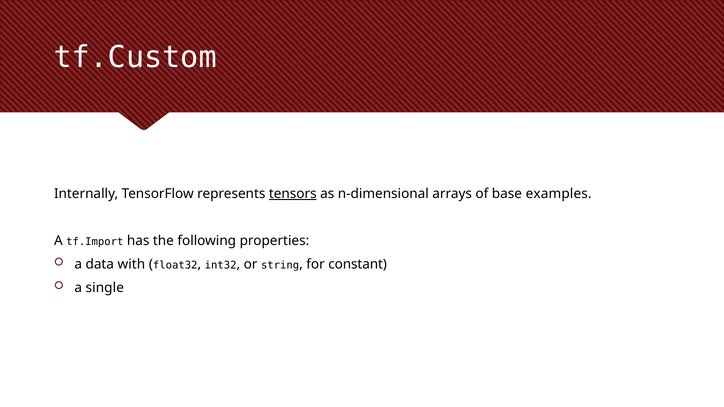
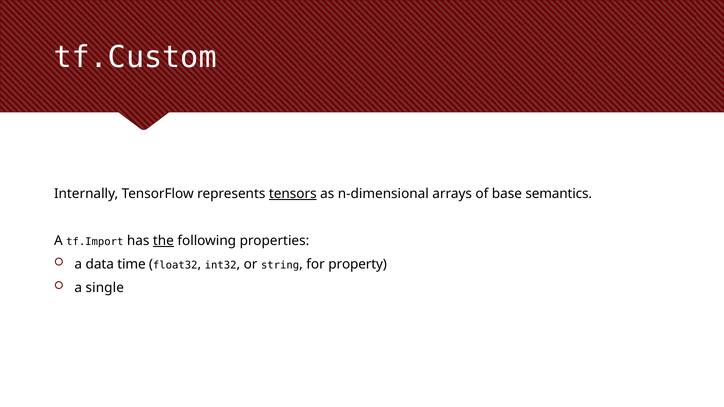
examples: examples -> semantics (559, 194)
the underline: none -> present (163, 241)
with: with -> time (131, 264)
constant: constant -> property (358, 264)
